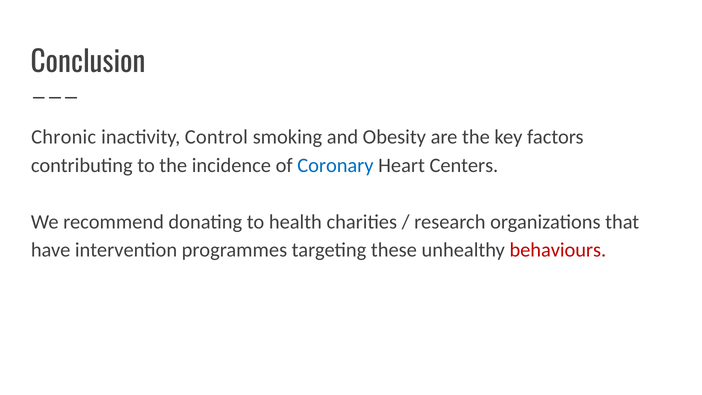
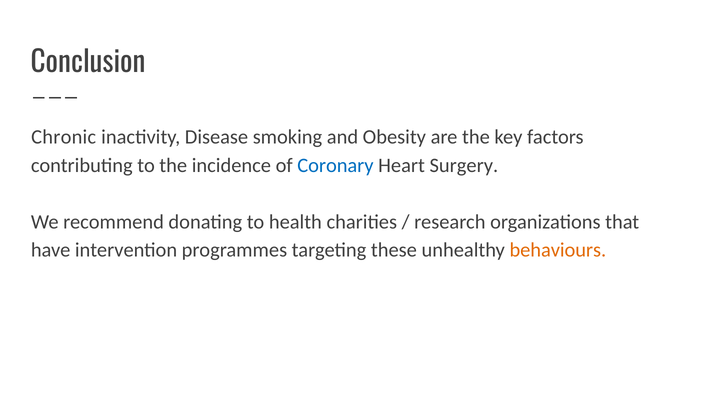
Control: Control -> Disease (216, 137)
Centers: Centers -> Surgery (464, 165)
behaviours colour: red -> orange (558, 250)
